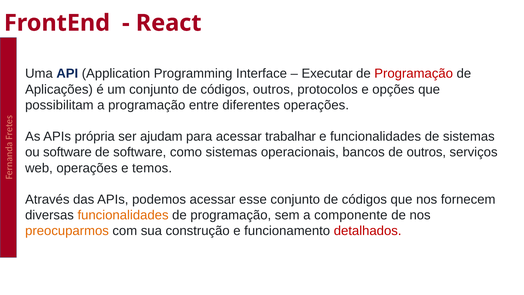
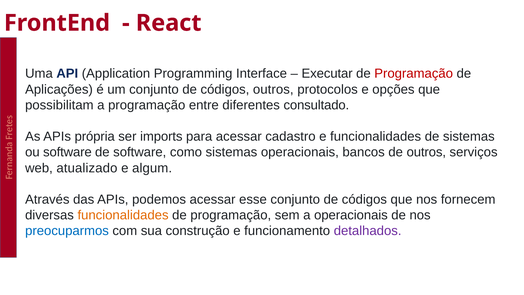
diferentes operações: operações -> consultado (316, 105)
ajudam: ajudam -> imports (161, 136)
trabalhar: trabalhar -> cadastro (290, 136)
web operações: operações -> atualizado (87, 168)
temos: temos -> algum (152, 168)
a componente: componente -> operacionais (351, 215)
preocuparmos colour: orange -> blue (67, 231)
detalhados colour: red -> purple (368, 231)
